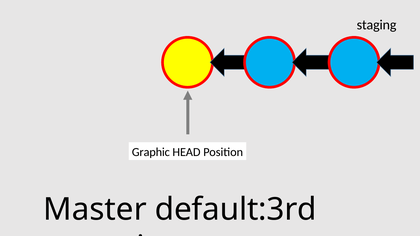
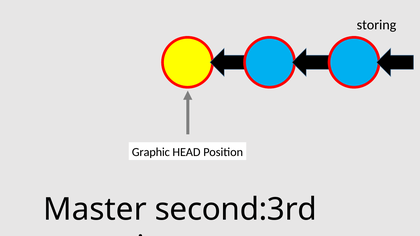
staging: staging -> storing (376, 25)
default:3rd: default:3rd -> second:3rd (236, 210)
